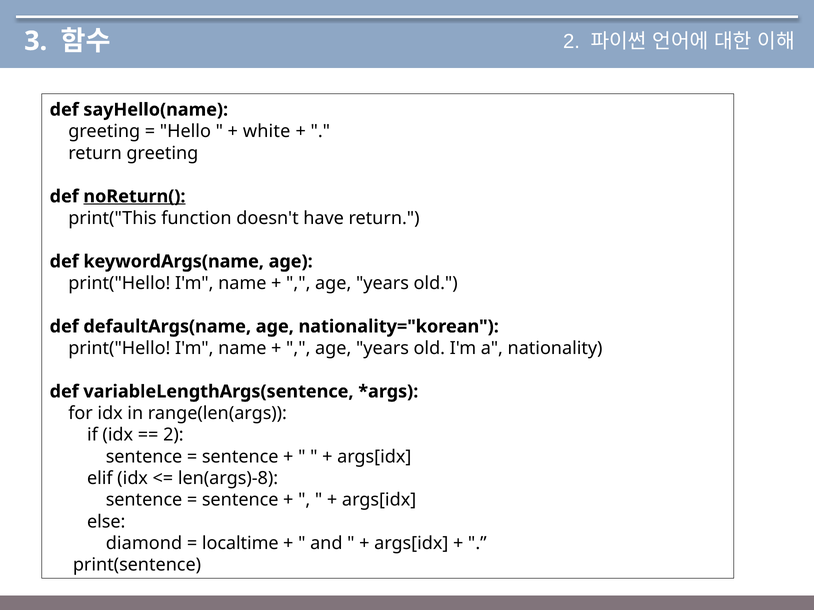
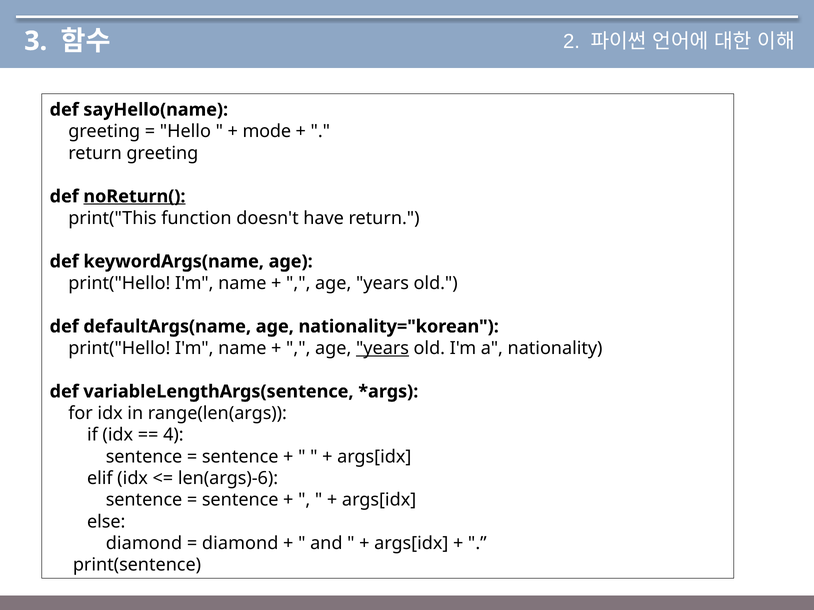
white: white -> mode (267, 131)
years underline: none -> present (382, 348)
2: 2 -> 4 (173, 435)
len(args)-8: len(args)-8 -> len(args)-6 (228, 479)
localtime: localtime -> diamond (240, 544)
